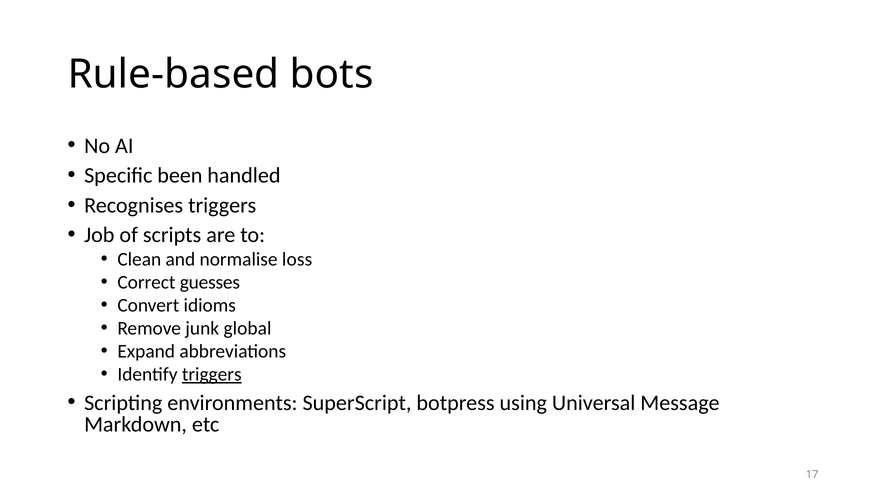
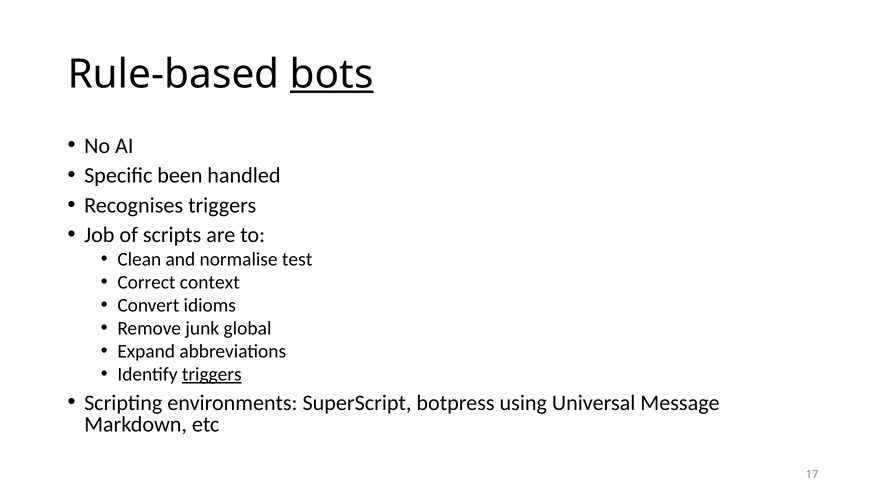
bots underline: none -> present (332, 74)
loss: loss -> test (297, 260)
guesses: guesses -> context (210, 283)
